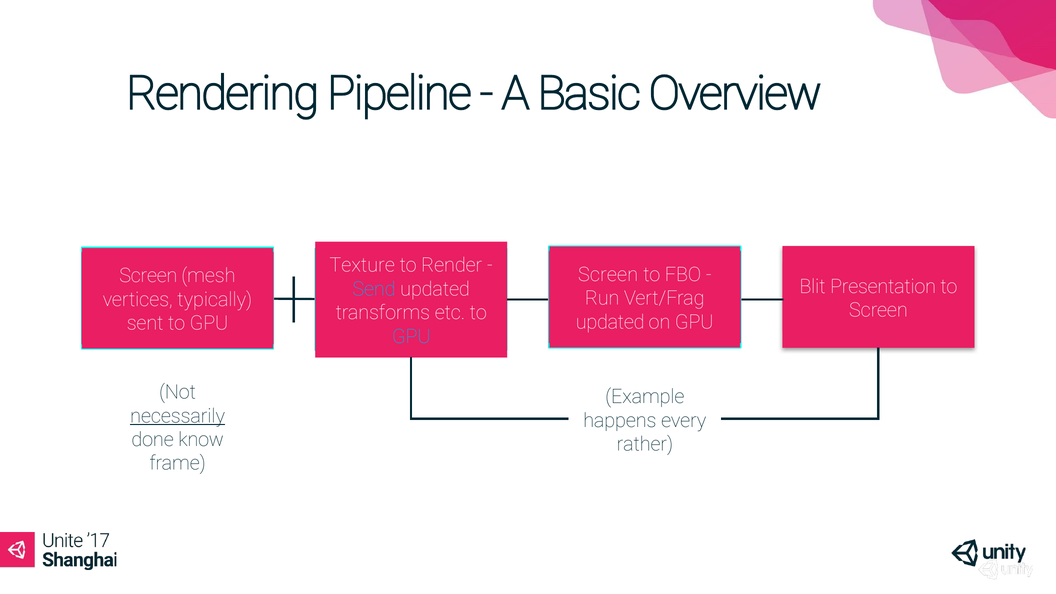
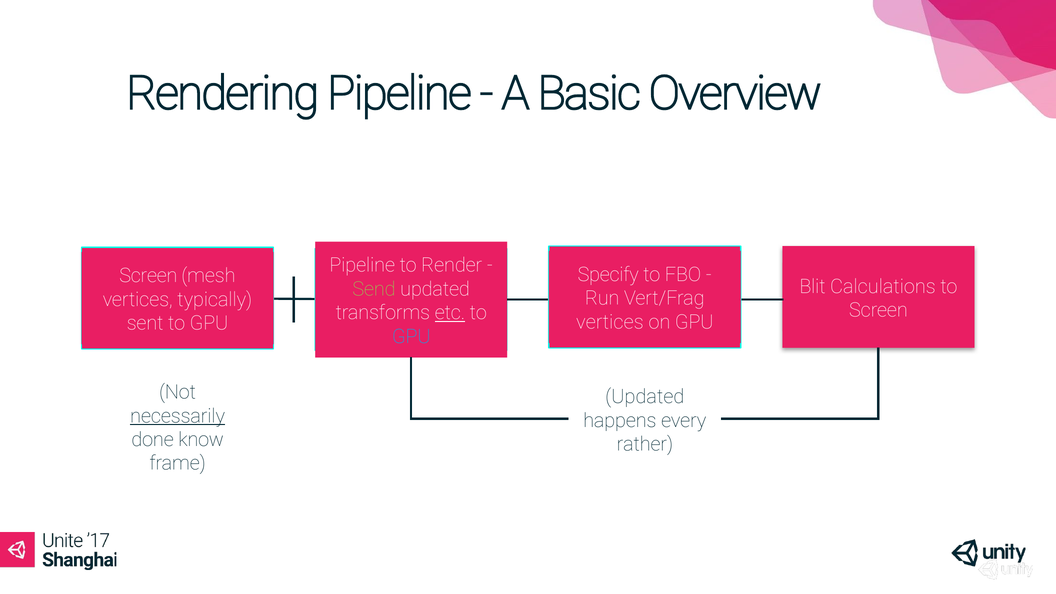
Texture: Texture -> Pipeline (362, 265)
Screen: Screen -> Specify (608, 275)
Presentation: Presentation -> Calculations (883, 286)
Send colour: light blue -> light green (374, 289)
etc underline: none -> present (450, 313)
updated: updated -> vertices (610, 322)
Example: Example -> Updated (645, 397)
